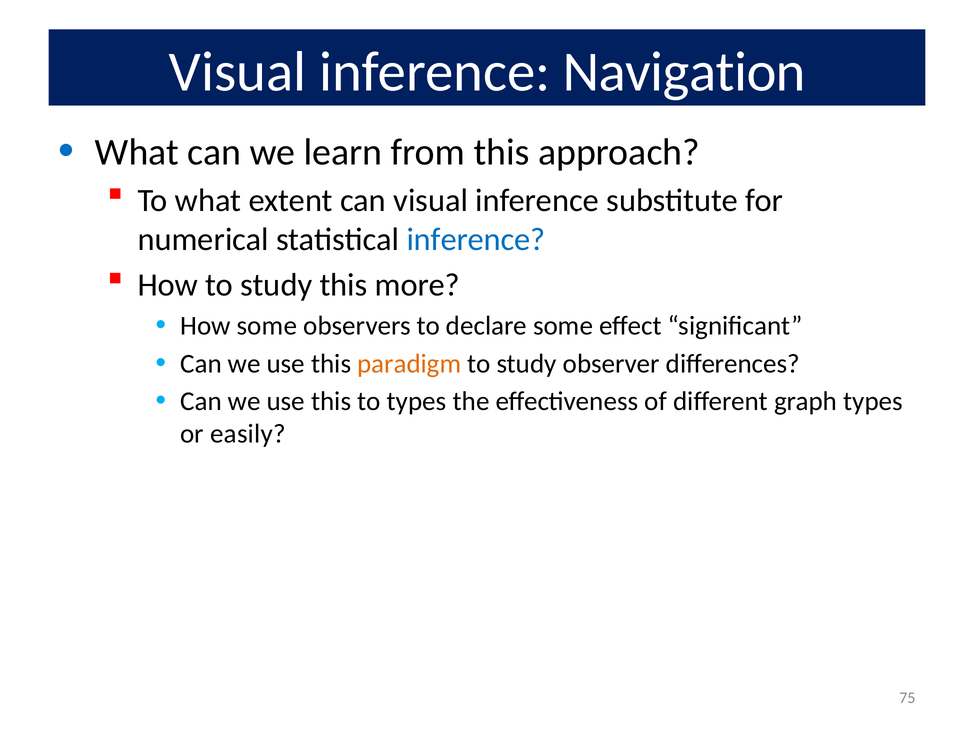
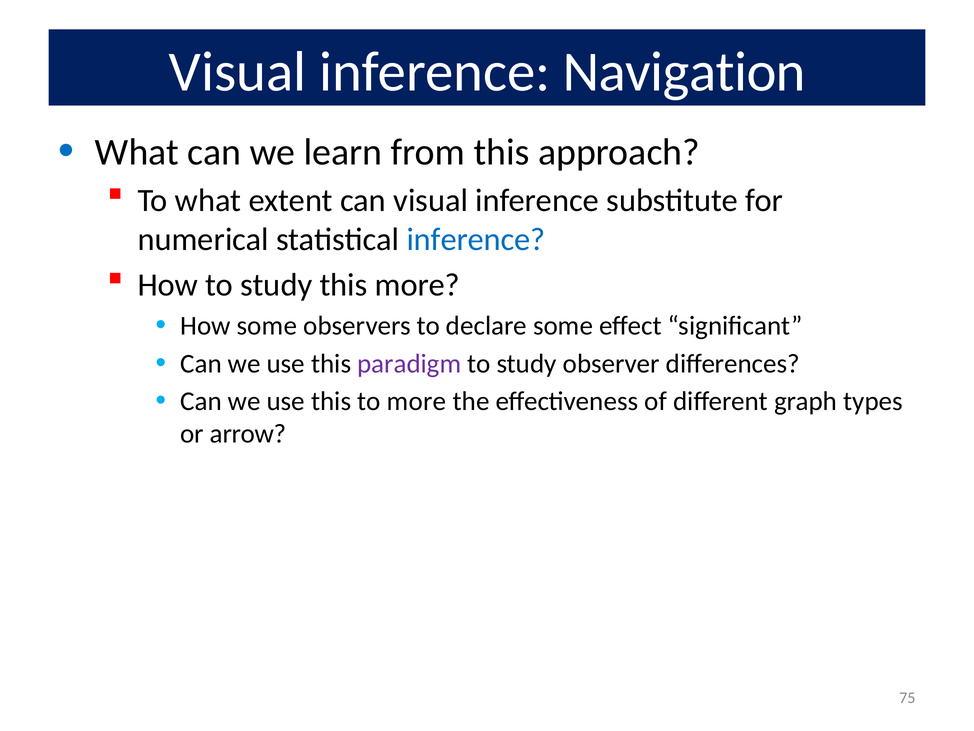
paradigm colour: orange -> purple (409, 363)
to types: types -> more (416, 401)
easily: easily -> arrow (248, 434)
